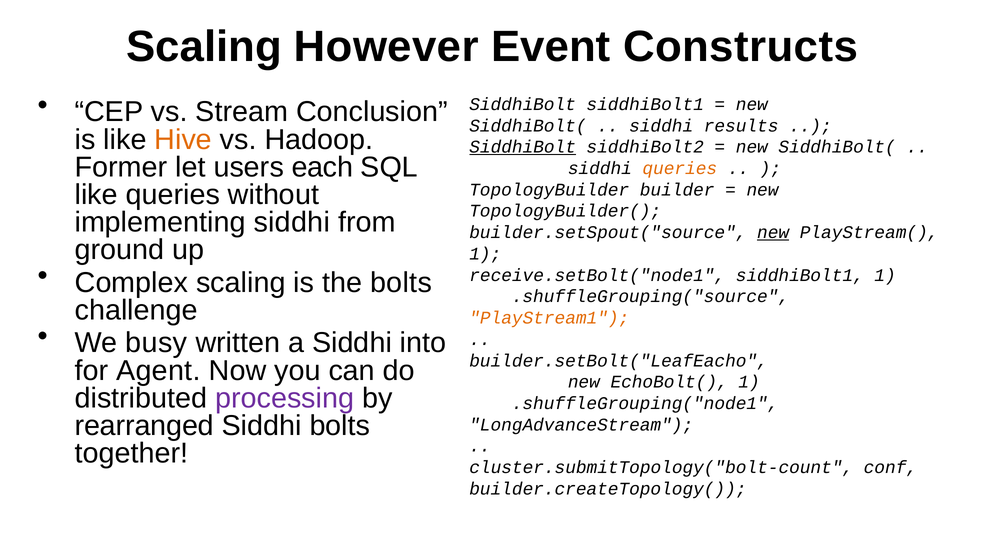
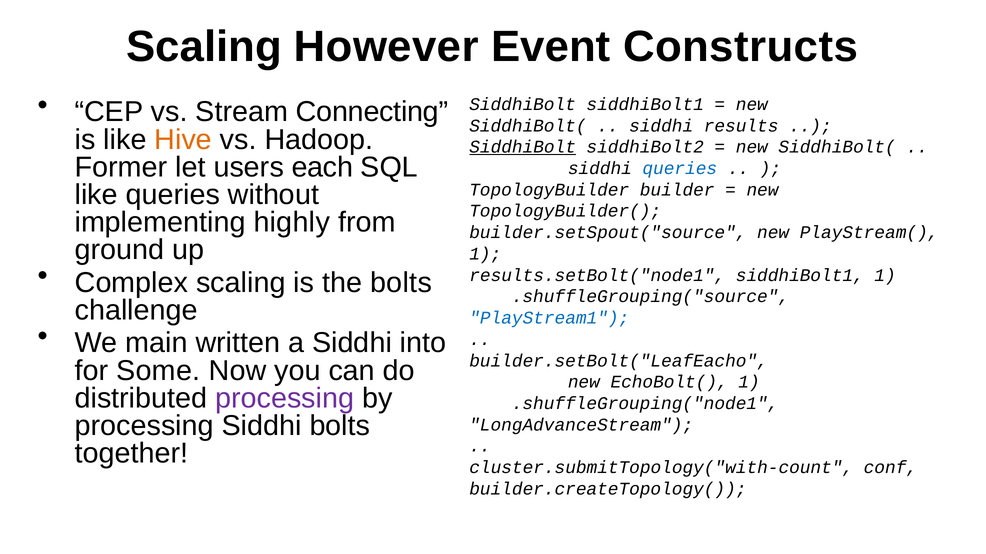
Conclusion: Conclusion -> Connecting (372, 112)
queries colour: orange -> blue (680, 169)
implementing siddhi: siddhi -> highly (292, 222)
new underline: present -> none (773, 233)
receive.setBolt("node1: receive.setBolt("node1 -> results.setBolt("node1 (597, 276)
PlayStream1 colour: orange -> blue (549, 318)
busy: busy -> main (156, 343)
Agent: Agent -> Some (158, 371)
rearranged: rearranged -> processing (144, 426)
cluster.submitTopology("bolt-count: cluster.submitTopology("bolt-count -> cluster.submitTopology("with-count (661, 468)
